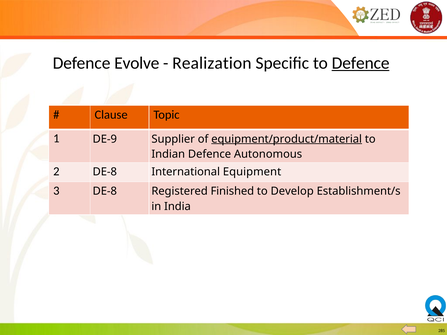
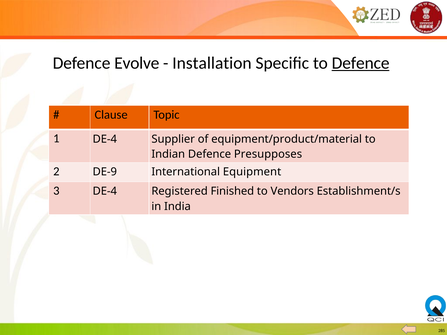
Realization: Realization -> Installation (212, 63)
1 DE-9: DE-9 -> DE-4 (105, 139)
equipment/product/material underline: present -> none (287, 139)
Autonomous: Autonomous -> Presupposes (268, 154)
2 DE-8: DE-8 -> DE-9 (105, 172)
3 DE-8: DE-8 -> DE-4 (105, 191)
Develop: Develop -> Vendors (292, 191)
